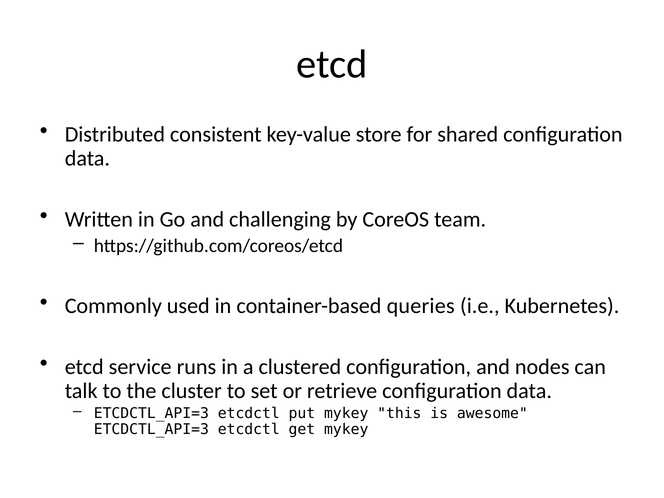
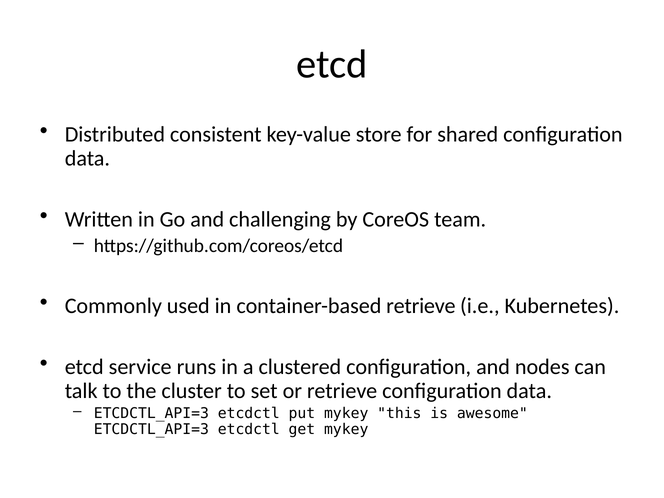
container-based queries: queries -> retrieve (421, 306)
